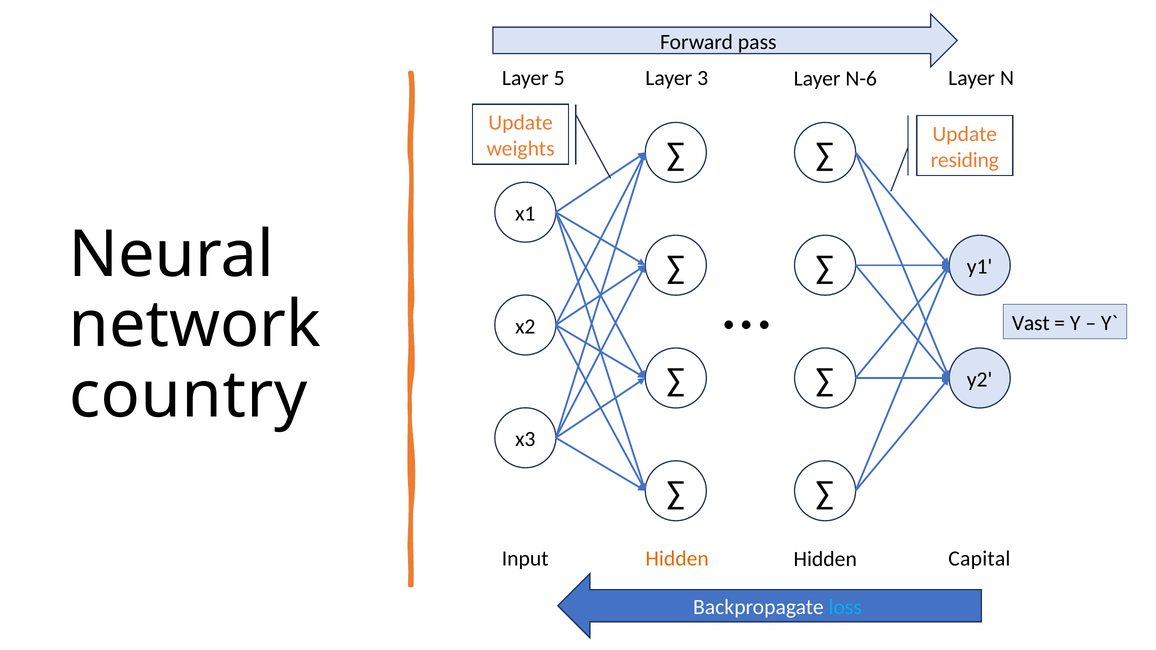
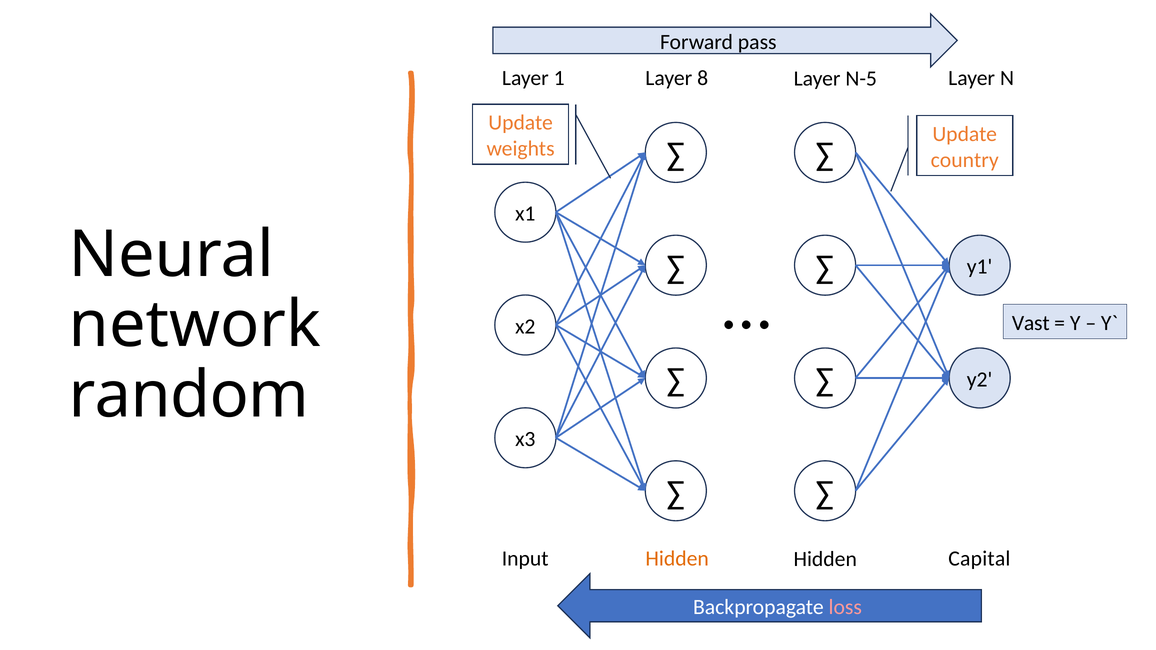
5: 5 -> 1 (559, 78)
3: 3 -> 8 (703, 78)
N-6: N-6 -> N-5 (861, 79)
residing: residing -> country (965, 160)
country: country -> random (189, 395)
loss colour: light blue -> pink (845, 607)
